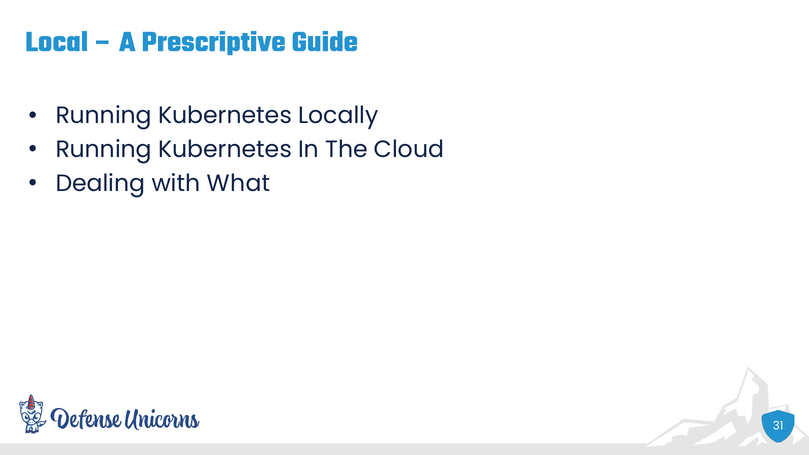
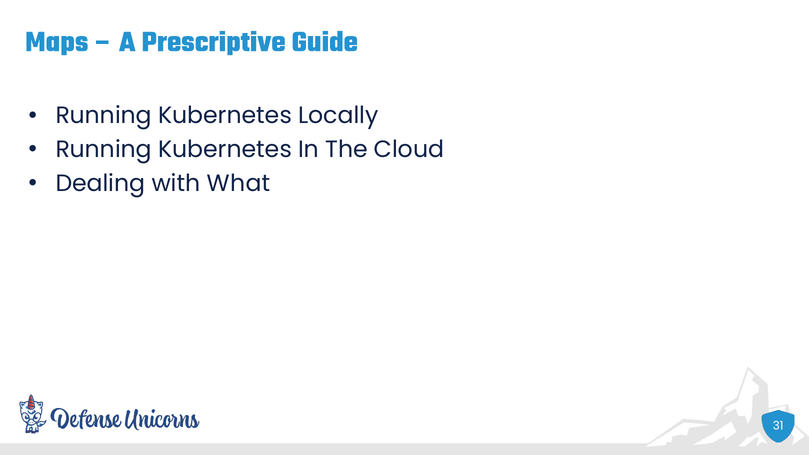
Local: Local -> Maps (57, 41)
